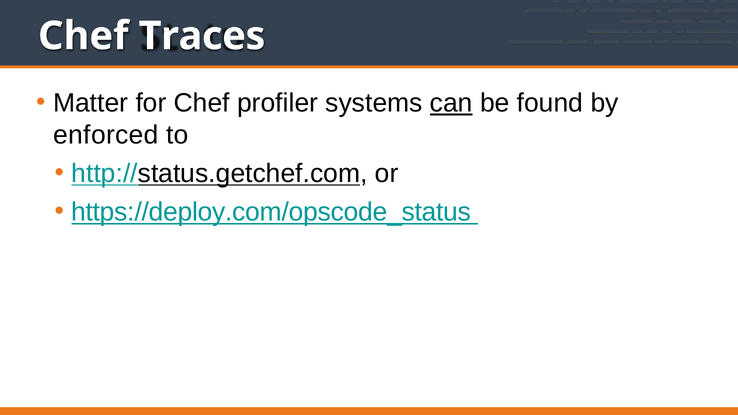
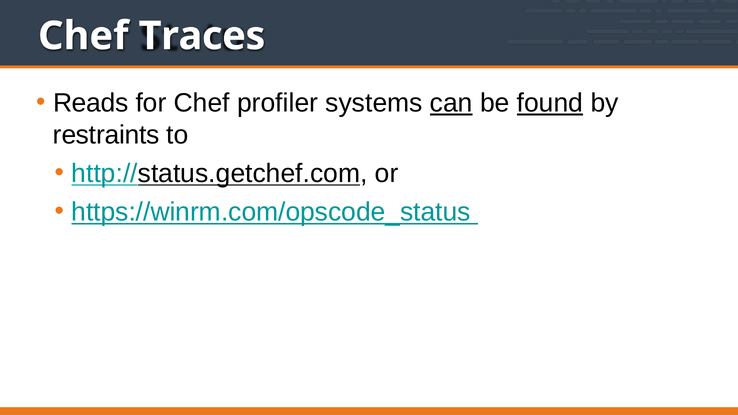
Matter: Matter -> Reads (91, 103)
found underline: none -> present (550, 103)
enforced: enforced -> restraints (106, 135)
https://deploy.com/opscode_status: https://deploy.com/opscode_status -> https://winrm.com/opscode_status (271, 212)
